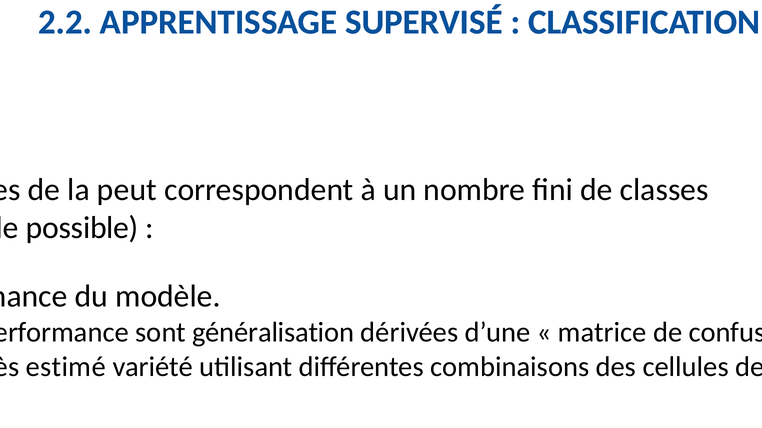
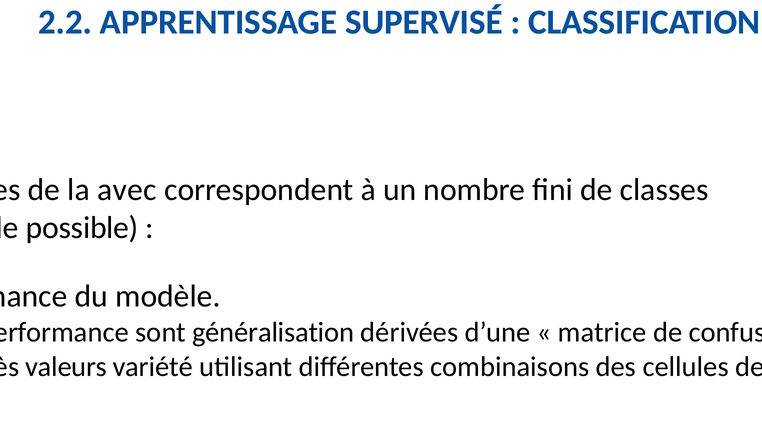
peut: peut -> avec (127, 190)
estimé: estimé -> valeurs (66, 367)
